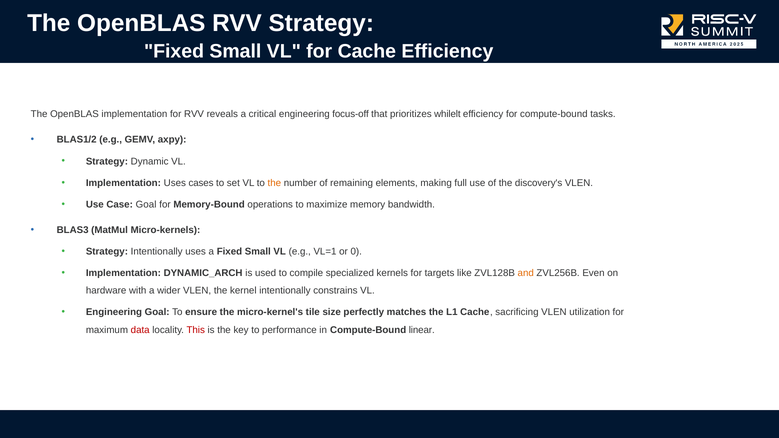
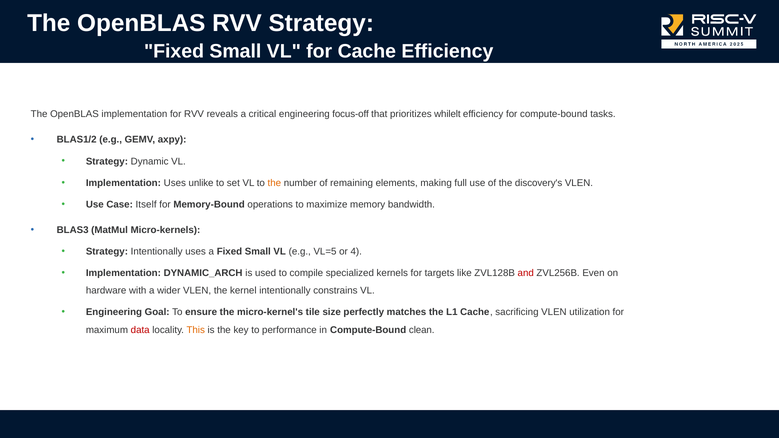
cases: cases -> unlike (201, 183)
Case Goal: Goal -> Itself (146, 205)
VL=1: VL=1 -> VL=5 (325, 252)
0: 0 -> 4 (356, 252)
and colour: orange -> red (526, 273)
This colour: red -> orange (196, 330)
linear: linear -> clean (422, 330)
